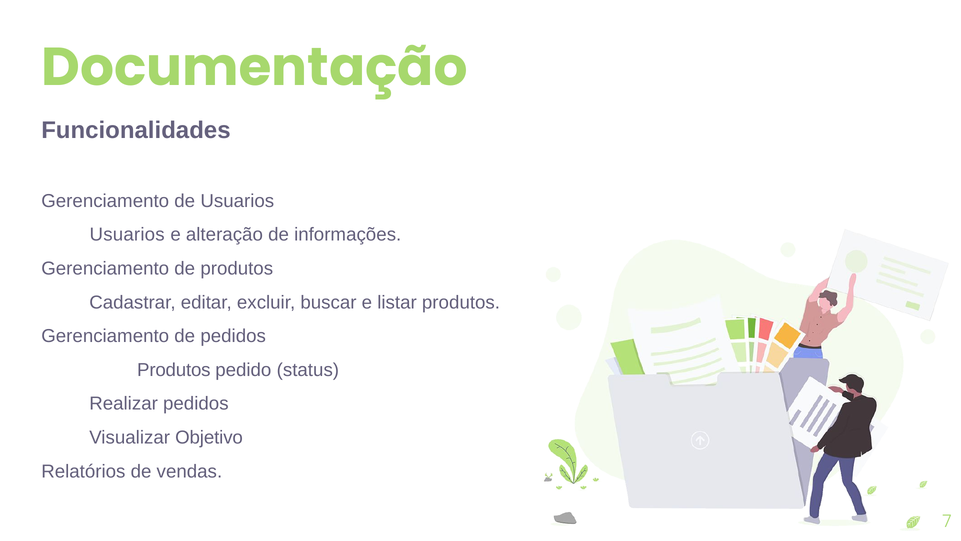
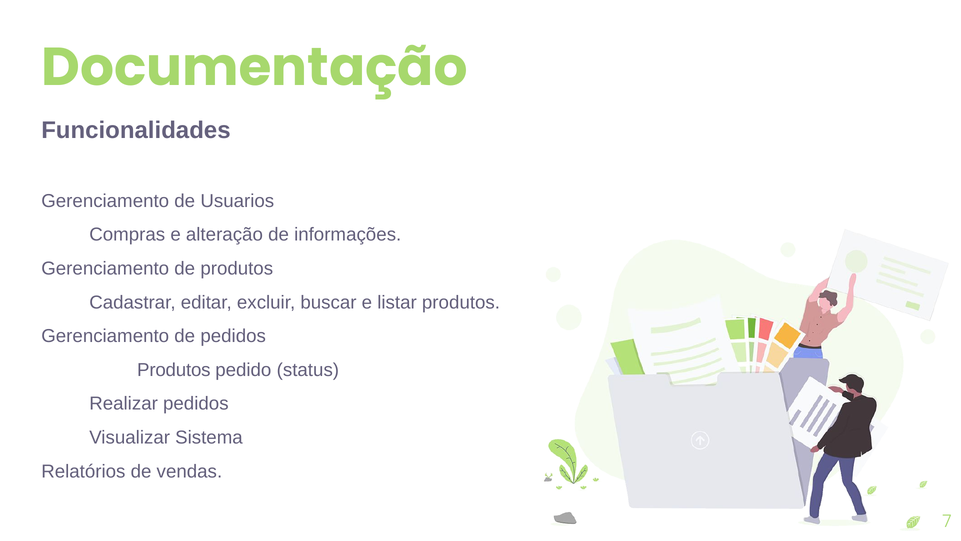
Usuarios: Usuarios -> Compras (127, 235)
Objetivo: Objetivo -> Sistema (209, 437)
